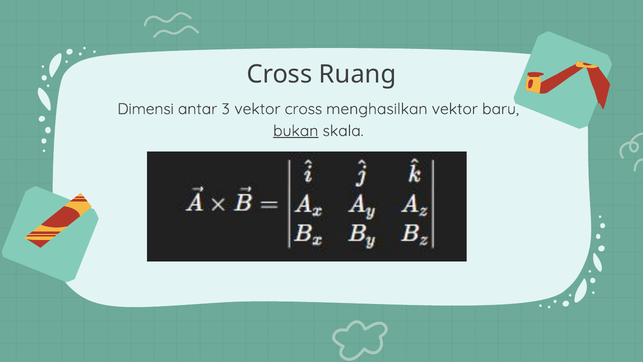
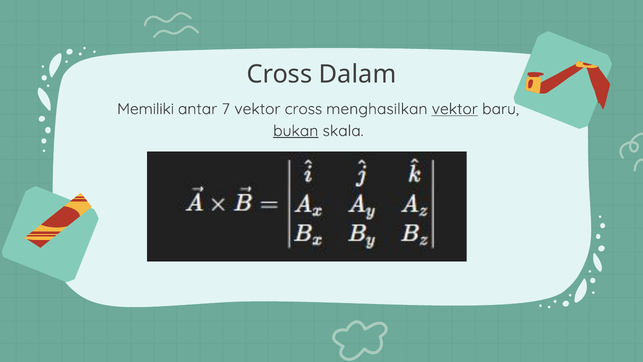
Ruang: Ruang -> Dalam (358, 74)
Dimensi: Dimensi -> Memiliki (146, 109)
3: 3 -> 7 (226, 109)
vektor underline: none -> present (455, 109)
